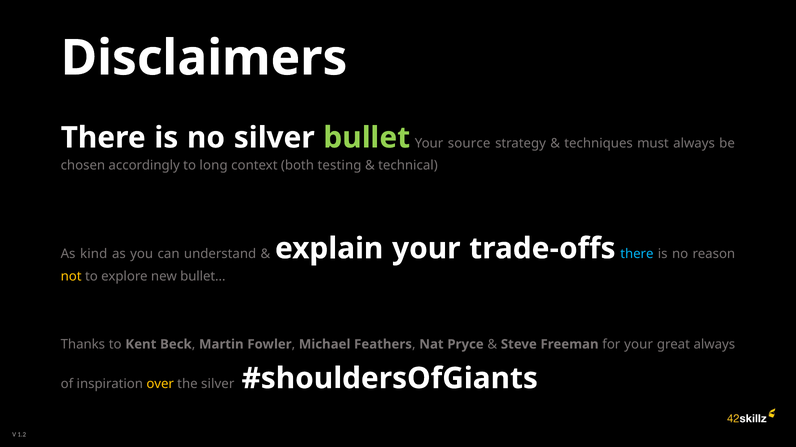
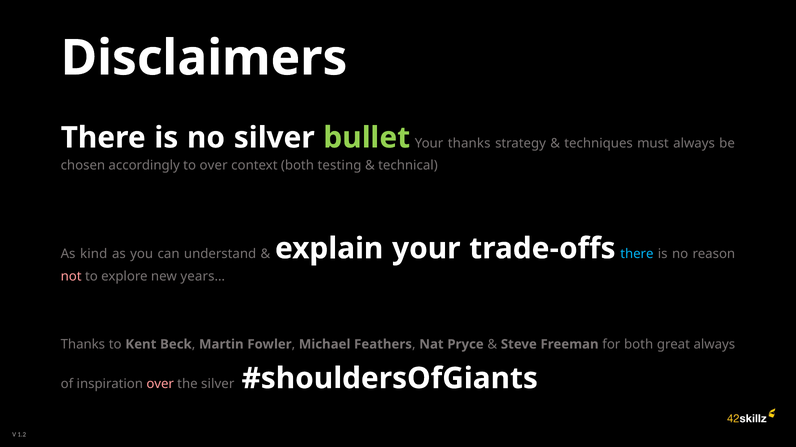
Your source: source -> thanks (469, 143)
to long: long -> over (214, 166)
not colour: yellow -> pink (71, 277)
bullet…: bullet… -> years… (203, 277)
for your: your -> both (639, 345)
over colour: yellow -> pink (160, 384)
